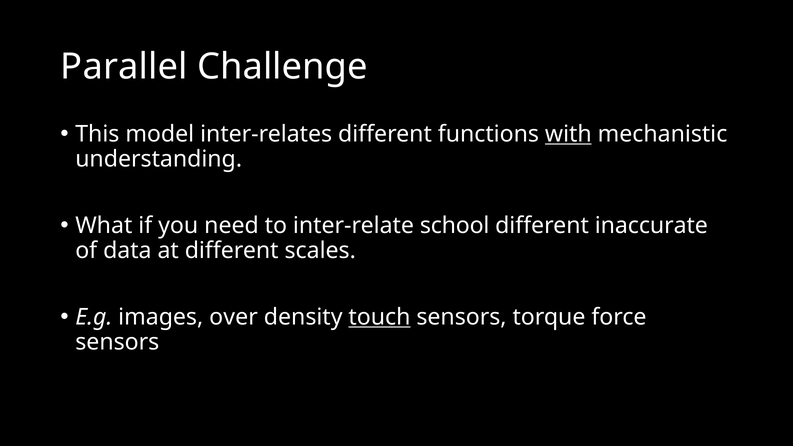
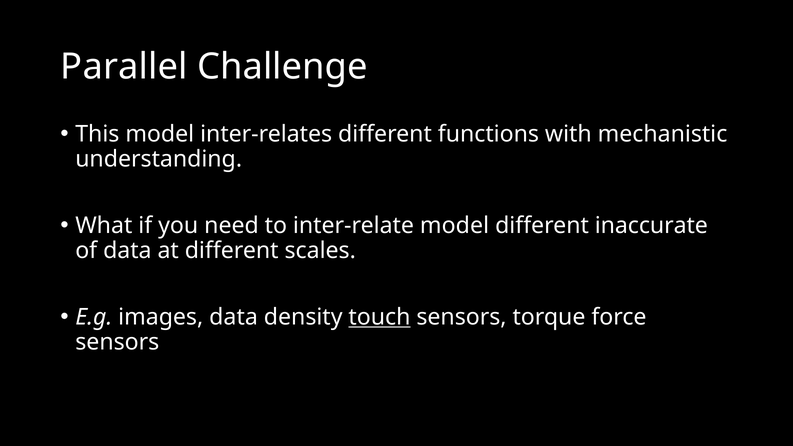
with underline: present -> none (568, 134)
inter-relate school: school -> model (455, 226)
images over: over -> data (234, 317)
